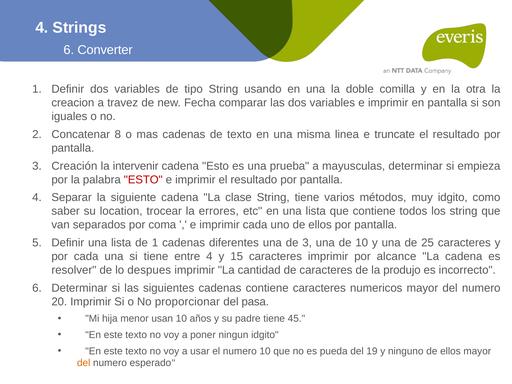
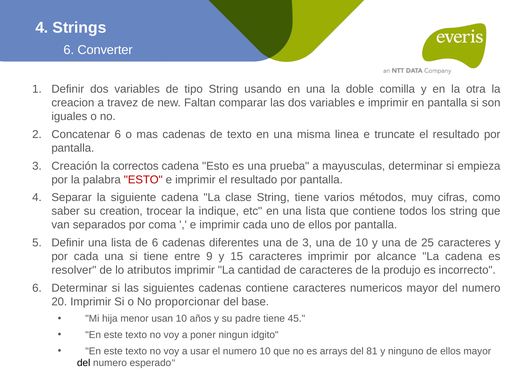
Fecha: Fecha -> Faltan (200, 103)
Concatenar 8: 8 -> 6 (118, 134)
intervenir: intervenir -> correctos (136, 166)
muy idgito: idgito -> cifras (453, 198)
location: location -> creation (121, 211)
errores: errores -> indique (219, 211)
de 1: 1 -> 6 (155, 243)
entre 4: 4 -> 9 (209, 256)
despues: despues -> atributos (149, 270)
pasa: pasa -> base (255, 302)
pueda: pueda -> arrays (334, 351)
19: 19 -> 81 (372, 351)
del colour: orange -> black (84, 363)
